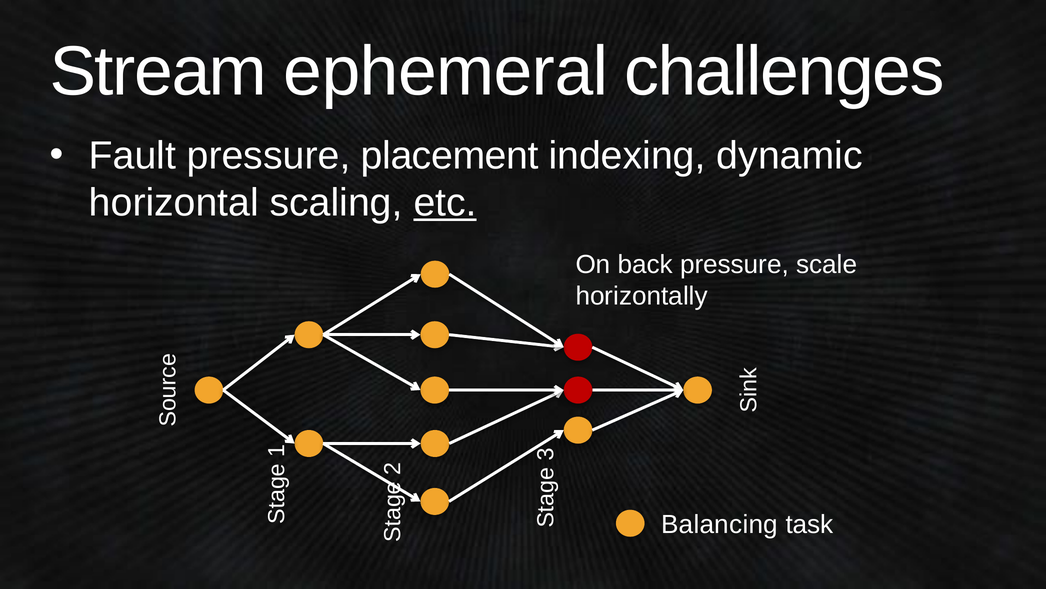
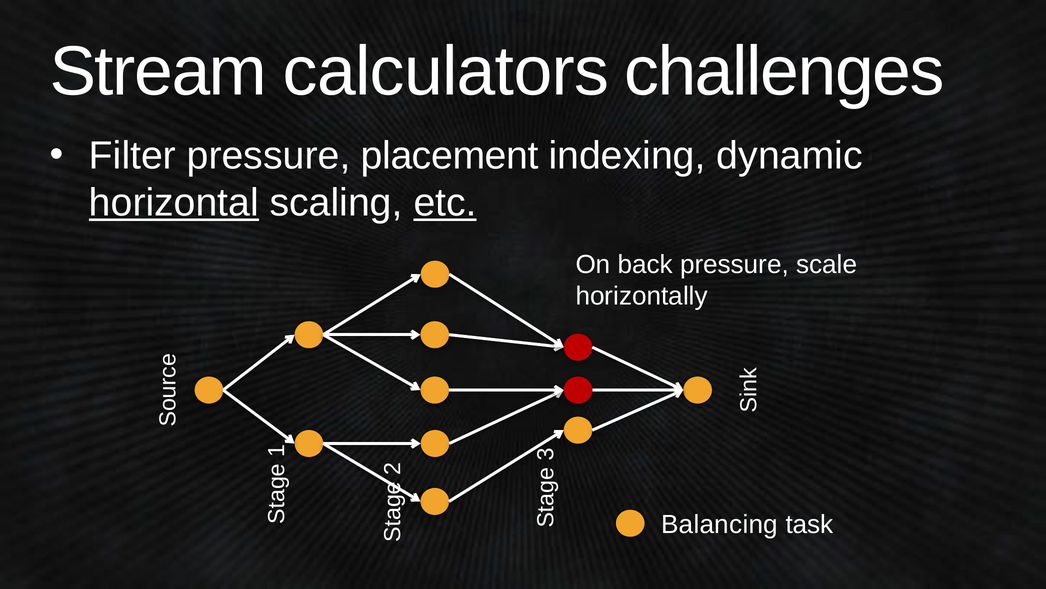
ephemeral: ephemeral -> calculators (446, 72)
Fault: Fault -> Filter (132, 156)
horizontal underline: none -> present (174, 203)
